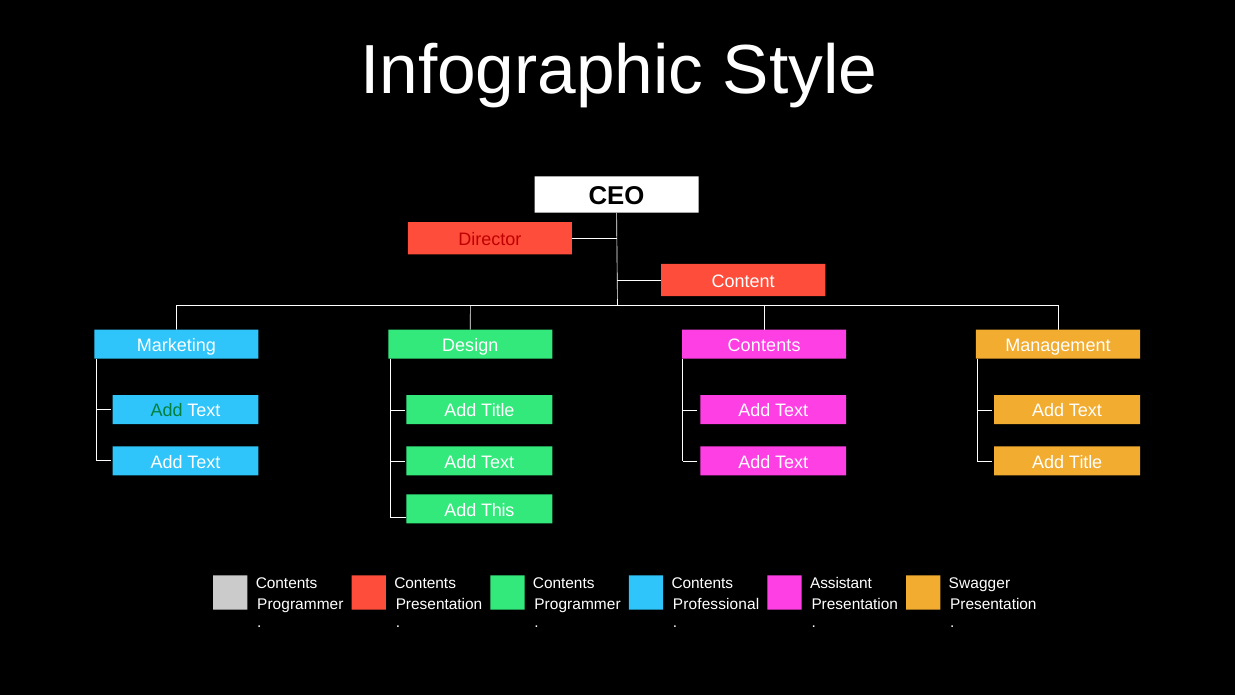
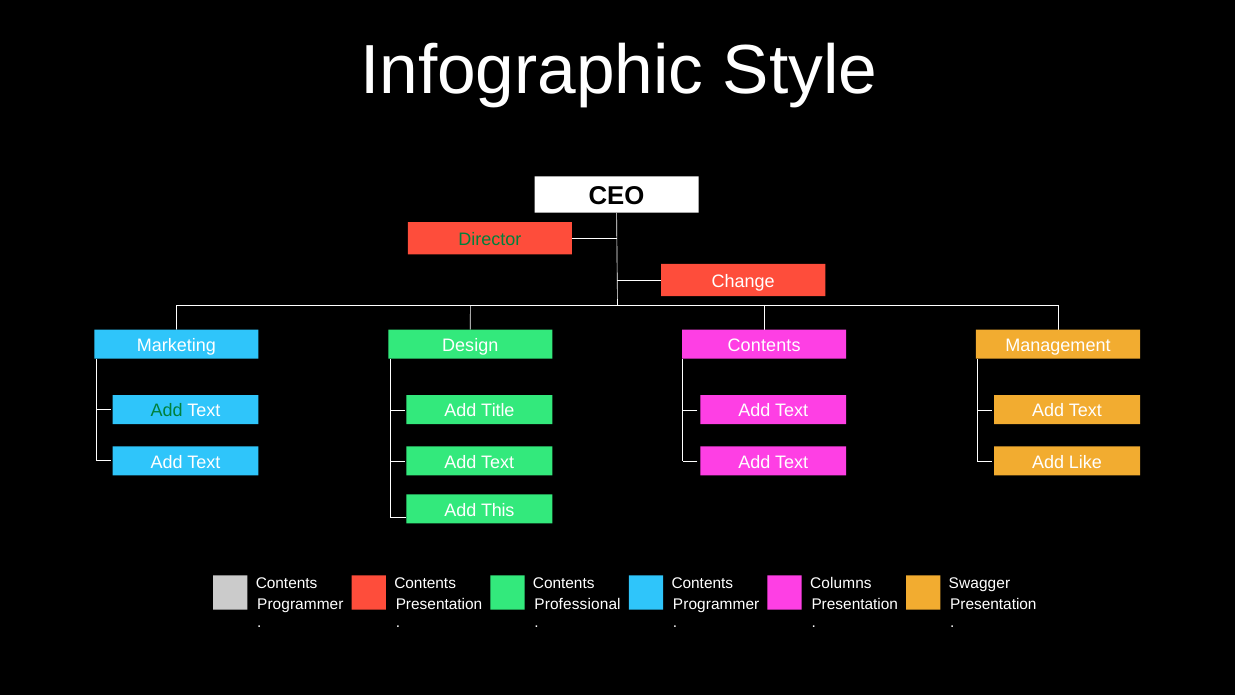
Director colour: red -> green (490, 239)
Content: Content -> Change (743, 281)
Title: Title -> Like (1085, 462)
Assistant: Assistant -> Columns (841, 583)
Programmer: Programmer -> Professional (578, 604)
Professional: Professional -> Programmer (716, 604)
